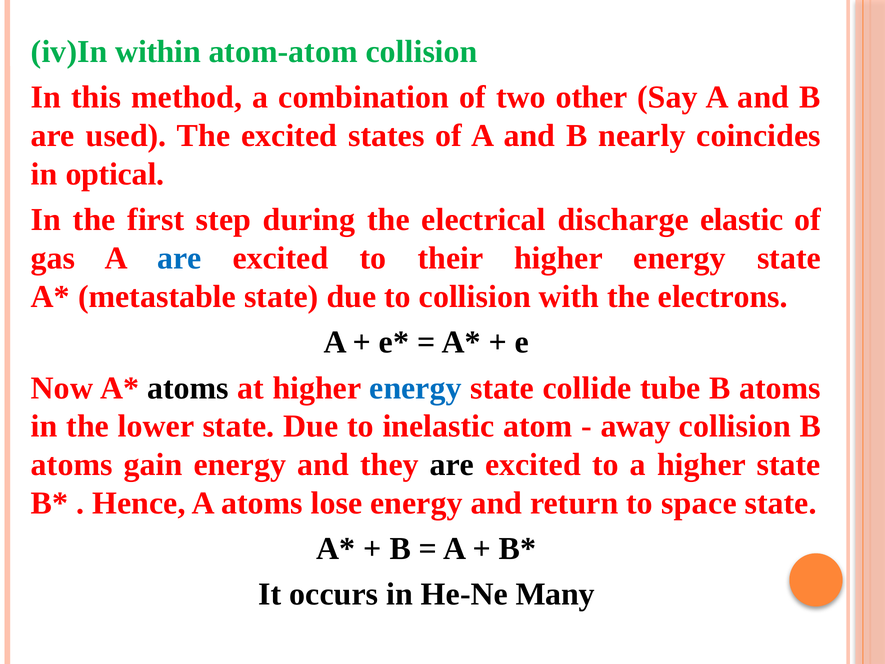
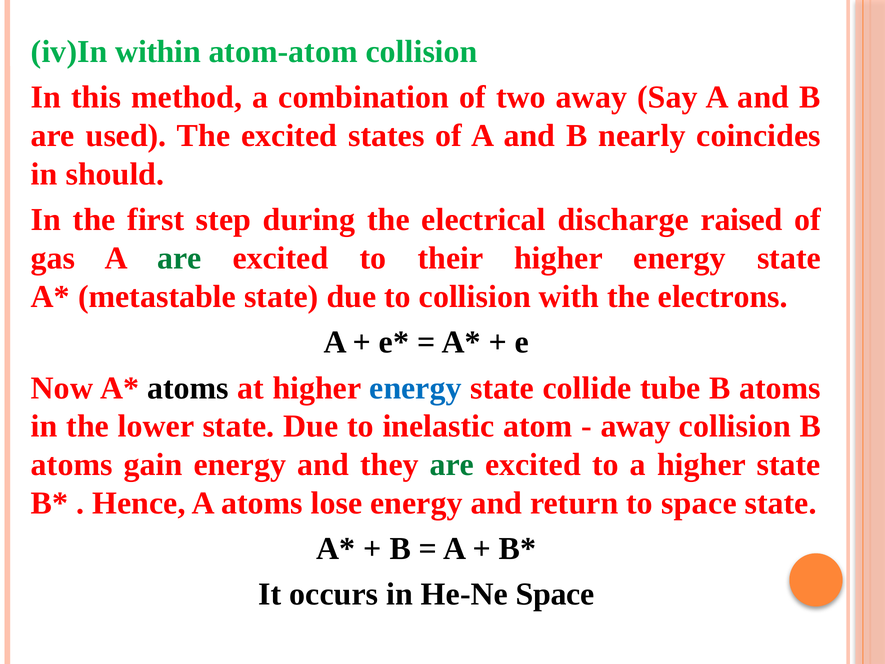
two other: other -> away (592, 97)
optical: optical -> should (115, 174)
elastic: elastic -> raised (742, 220)
are colour: blue -> green (179, 258)
are colour: black -> green (452, 464)
He-Ne Many: Many -> Space (555, 594)
